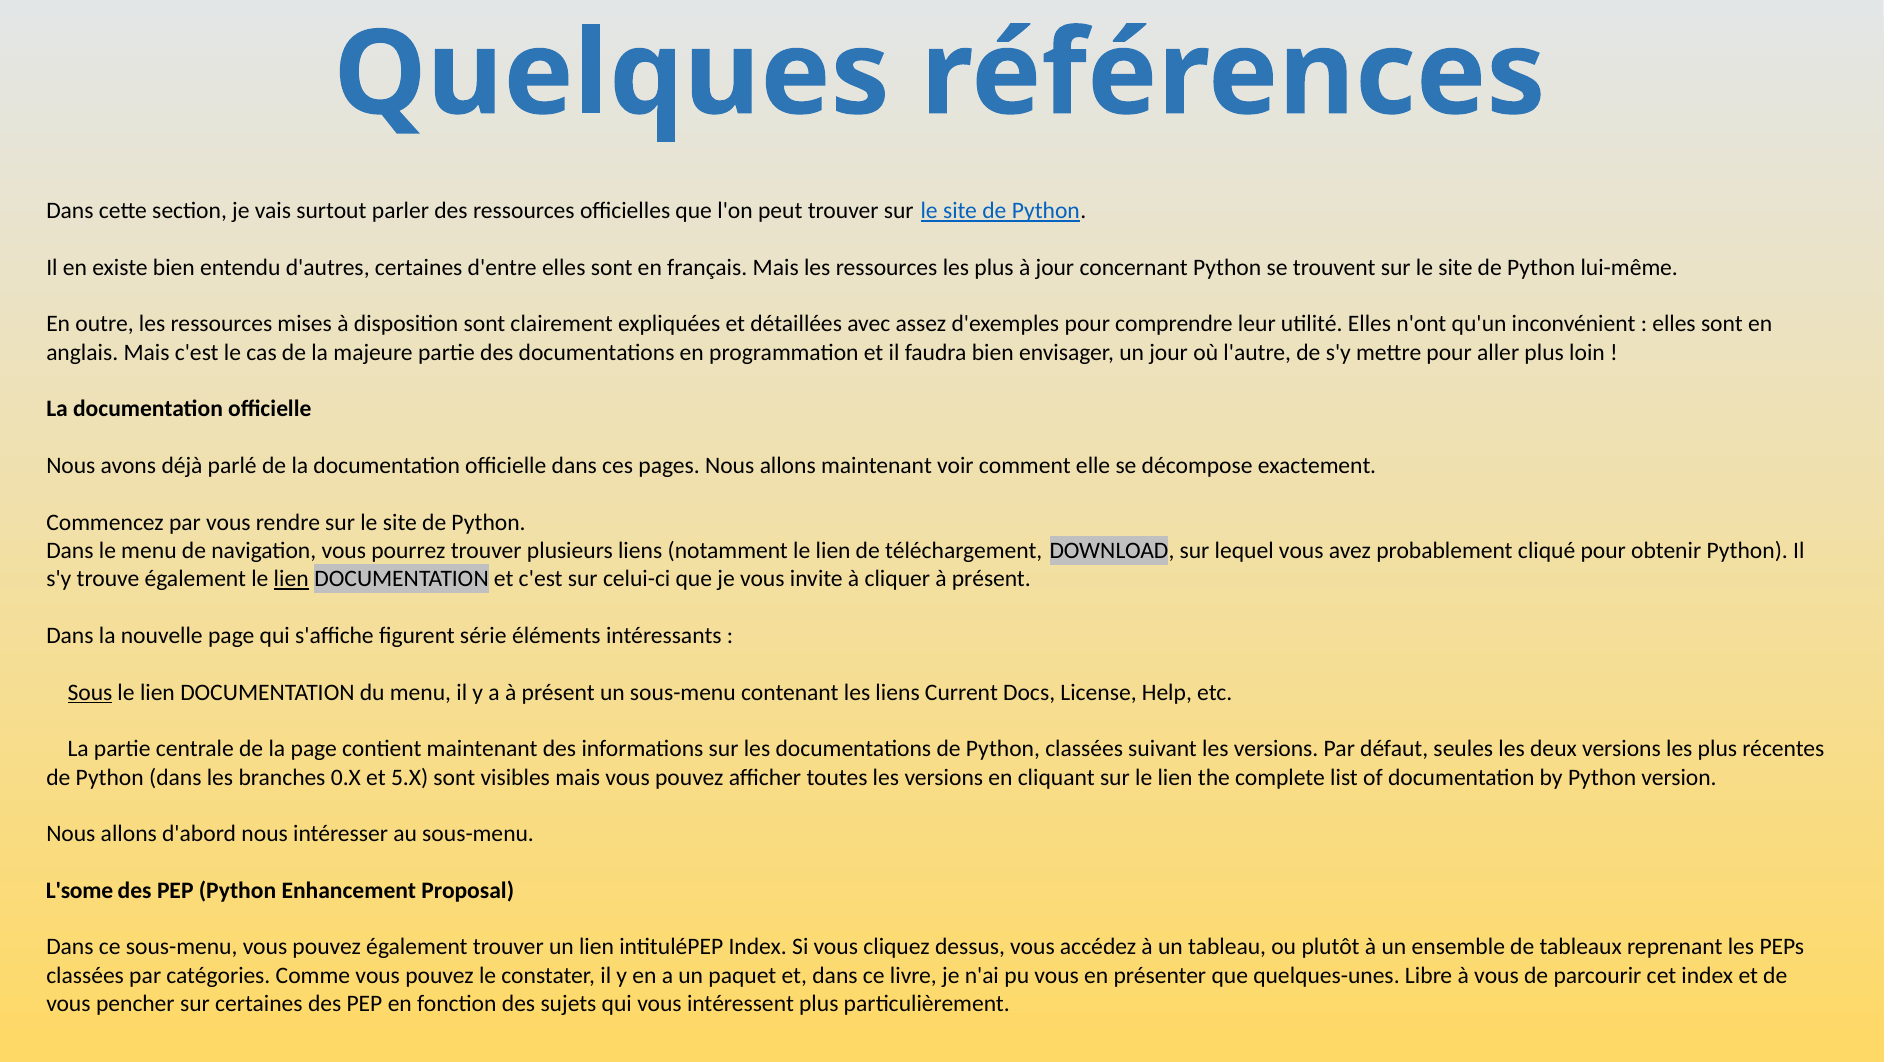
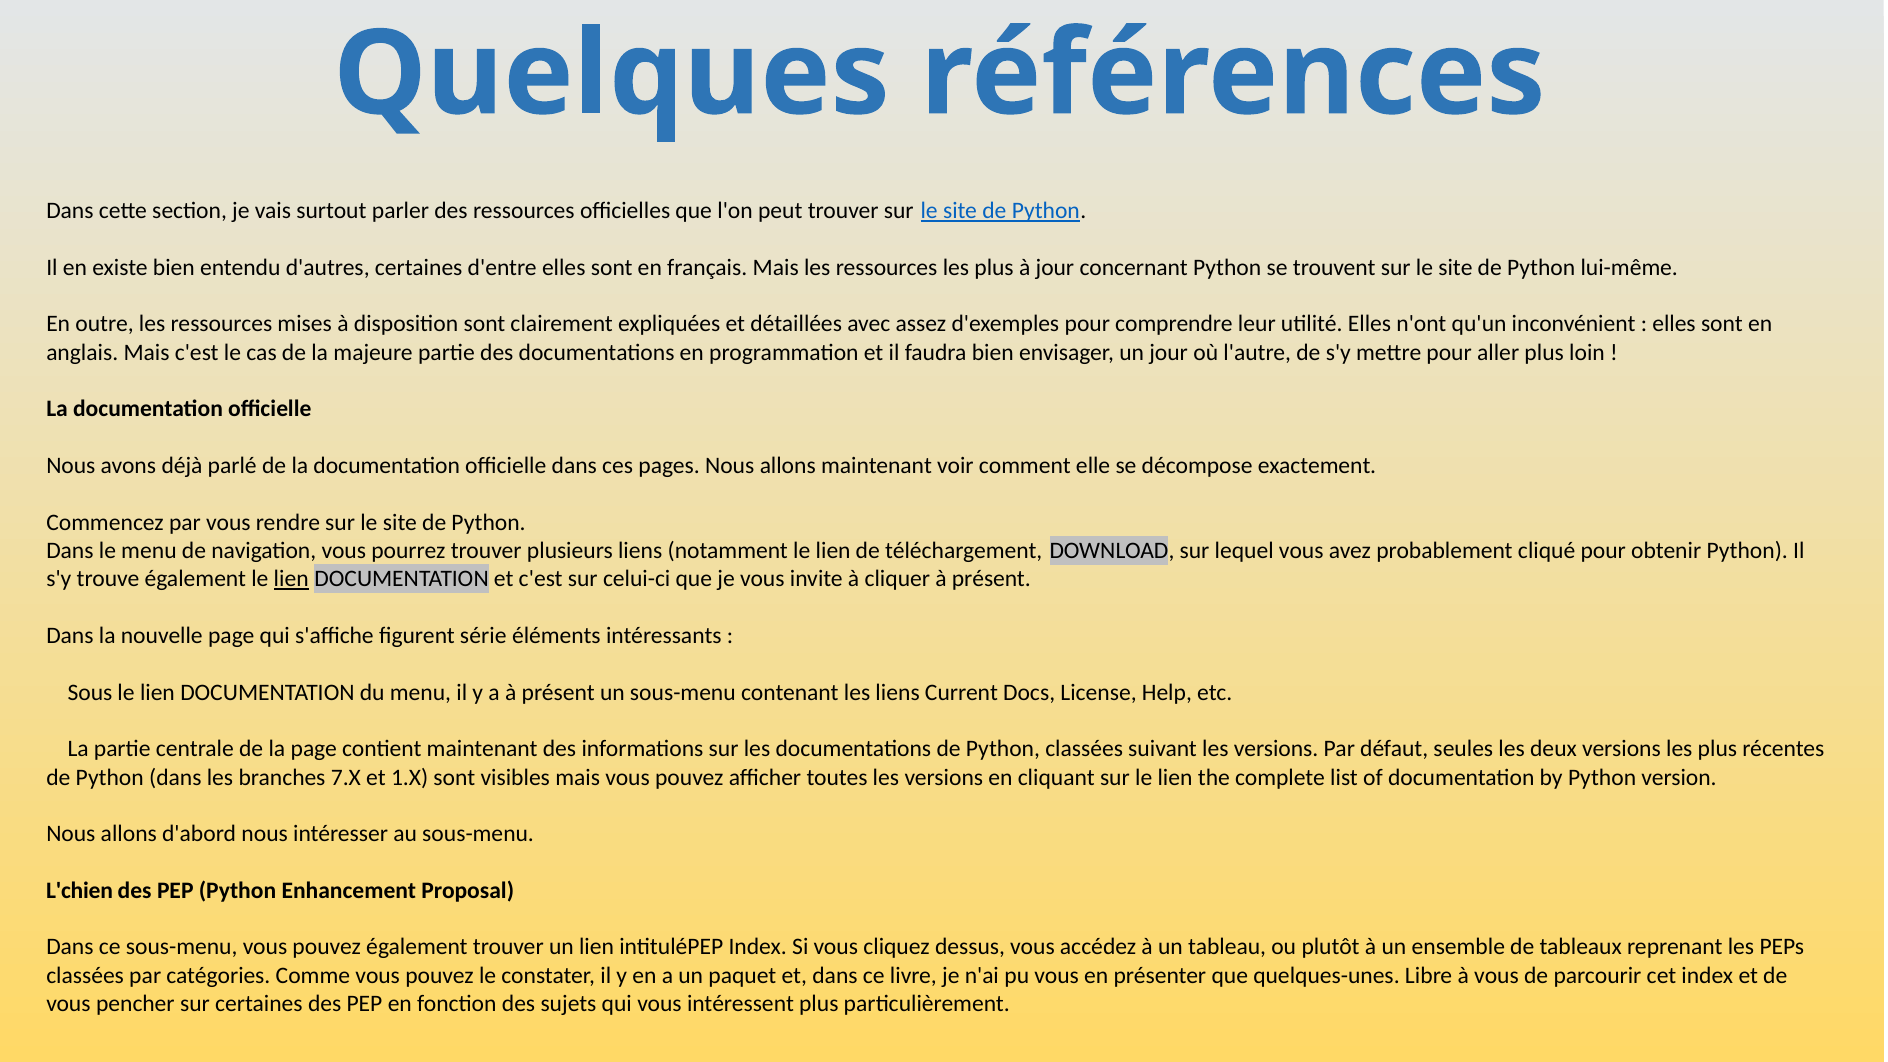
Sous underline: present -> none (90, 692)
0.X: 0.X -> 7.X (346, 777)
5.X: 5.X -> 1.X (410, 777)
L'some: L'some -> L'chien (80, 891)
